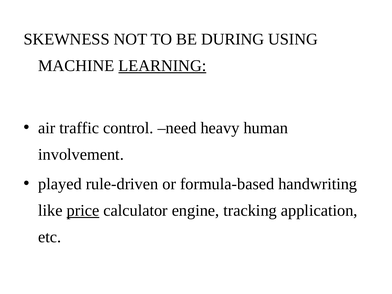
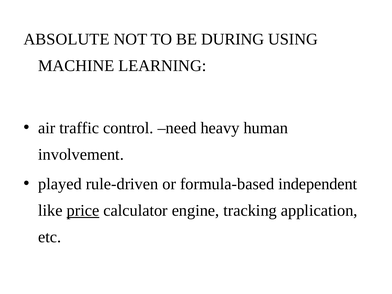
SKEWNESS: SKEWNESS -> ABSOLUTE (67, 39)
LEARNING underline: present -> none (162, 66)
handwriting: handwriting -> independent (318, 184)
